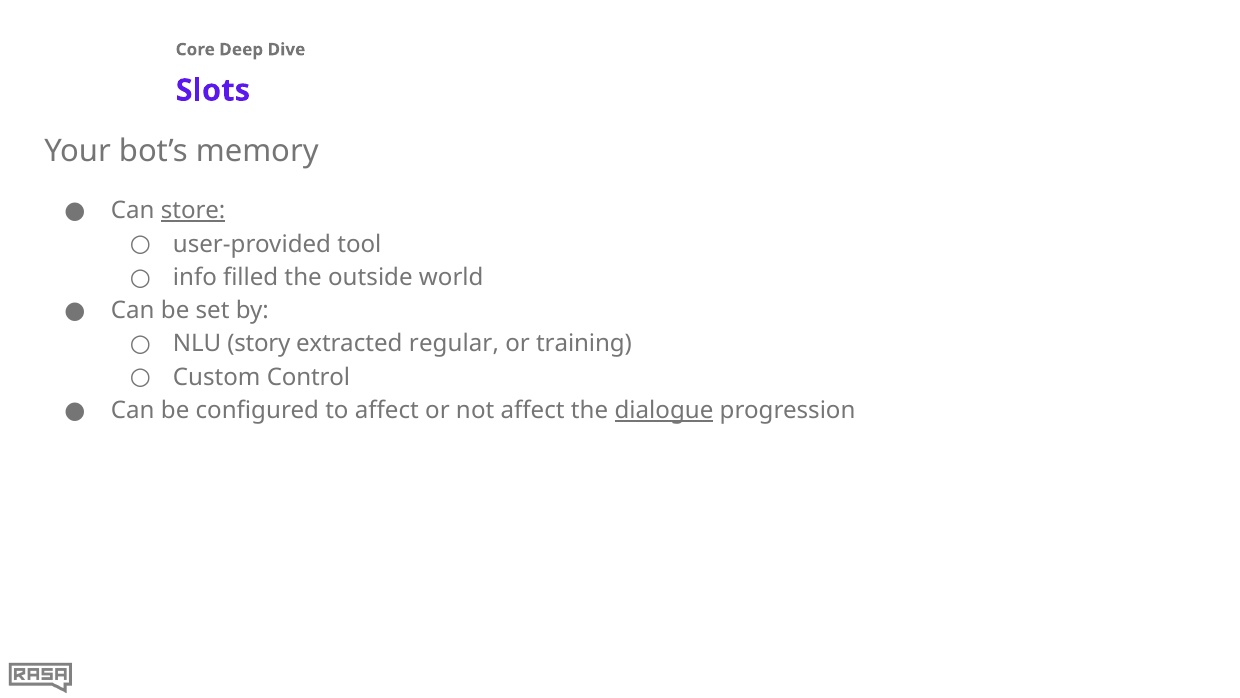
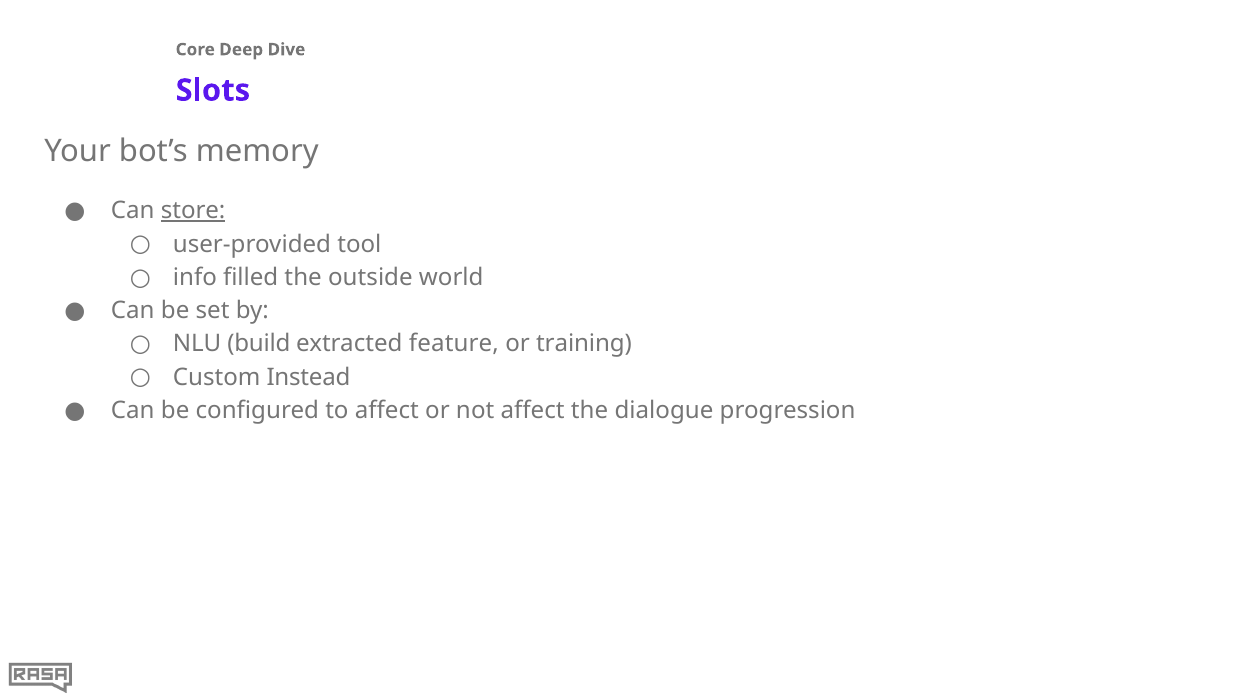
story: story -> build (259, 344)
regular: regular -> feature (454, 344)
Control: Control -> Instead (308, 377)
dialogue underline: present -> none (664, 410)
